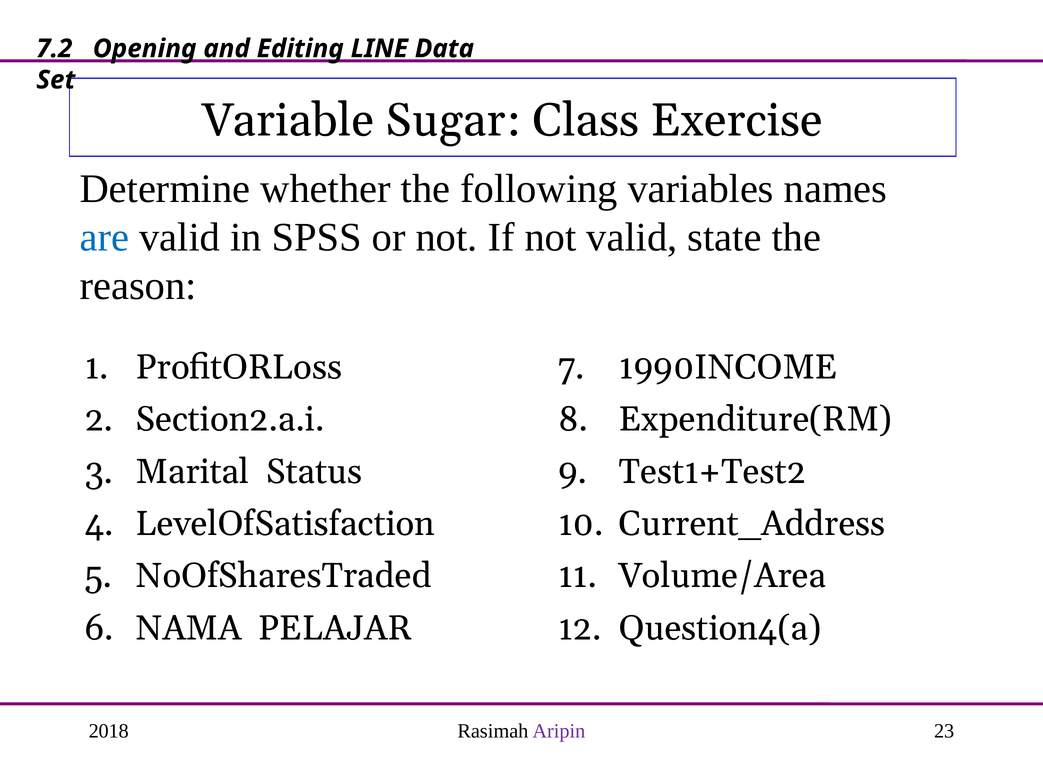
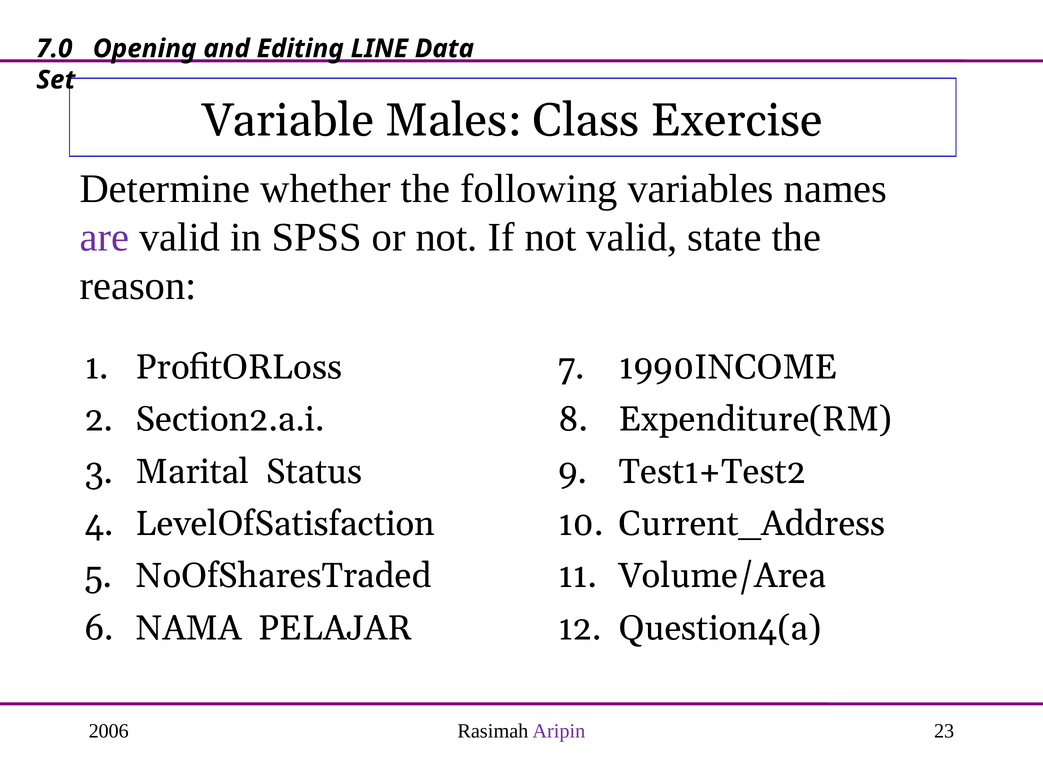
7.2: 7.2 -> 7.0 (54, 49)
Sugar: Sugar -> Males (453, 121)
are colour: blue -> purple (104, 237)
2018: 2018 -> 2006 (109, 732)
